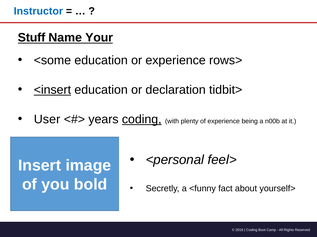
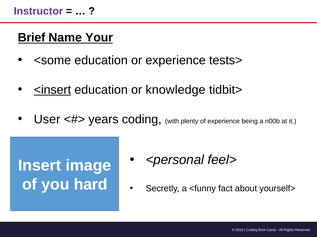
Instructor colour: blue -> purple (38, 11)
Stuff: Stuff -> Brief (32, 38)
rows>: rows> -> tests> (226, 61)
declaration: declaration -> knowledge (176, 90)
coding underline: present -> none (142, 120)
bold: bold -> hard (91, 185)
